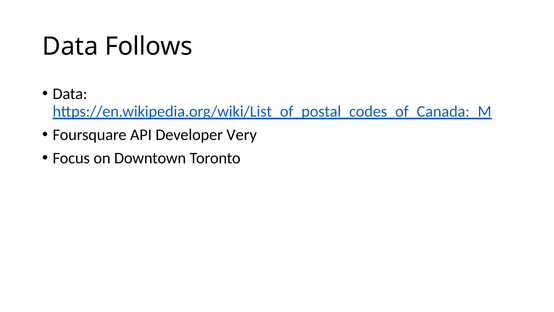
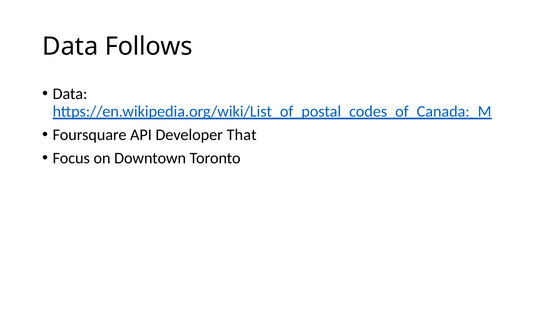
Very: Very -> That (242, 135)
